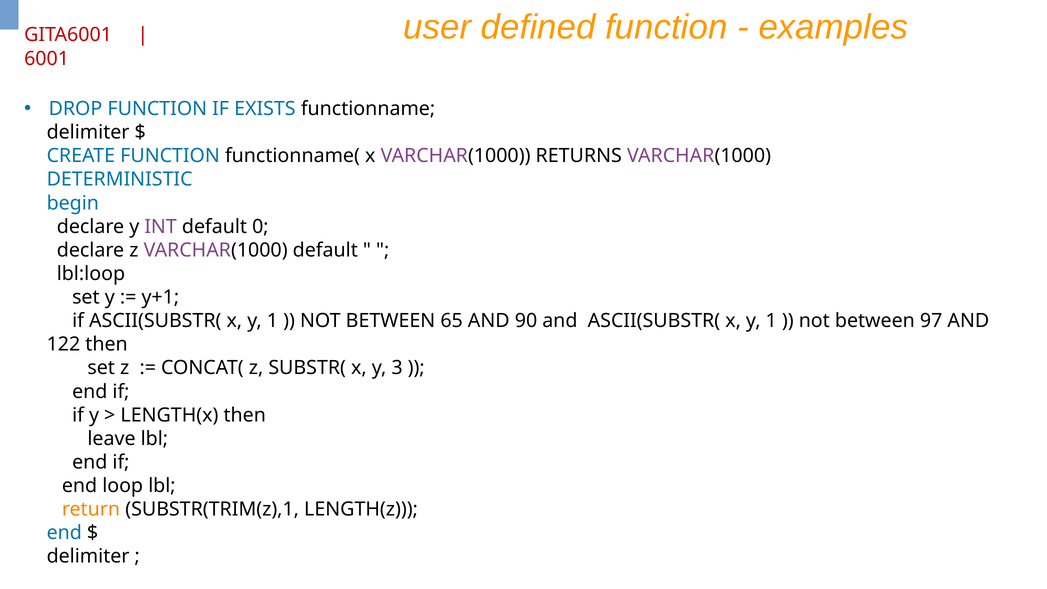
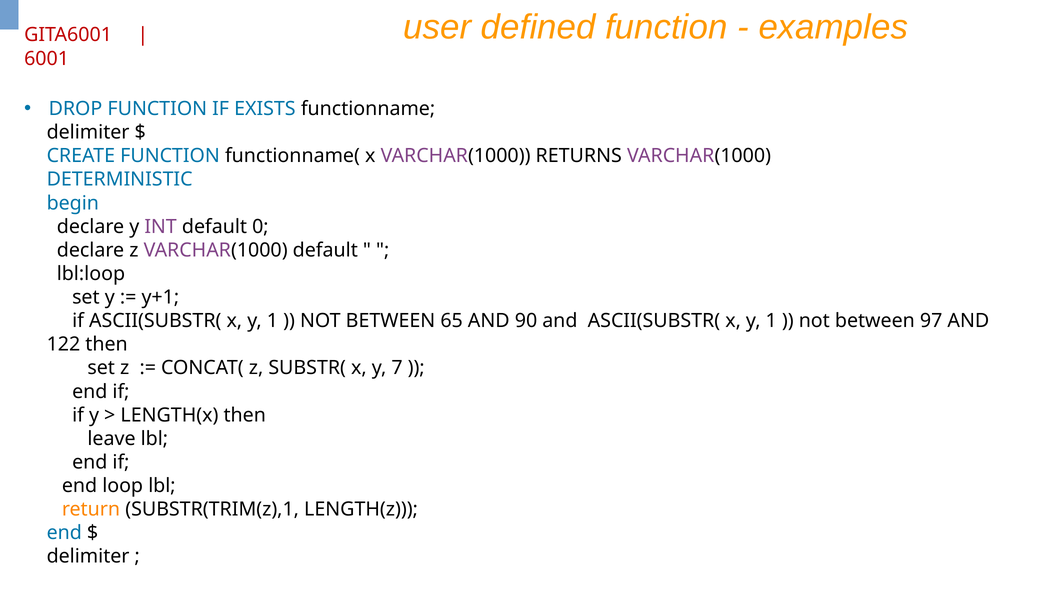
3: 3 -> 7 (397, 368)
